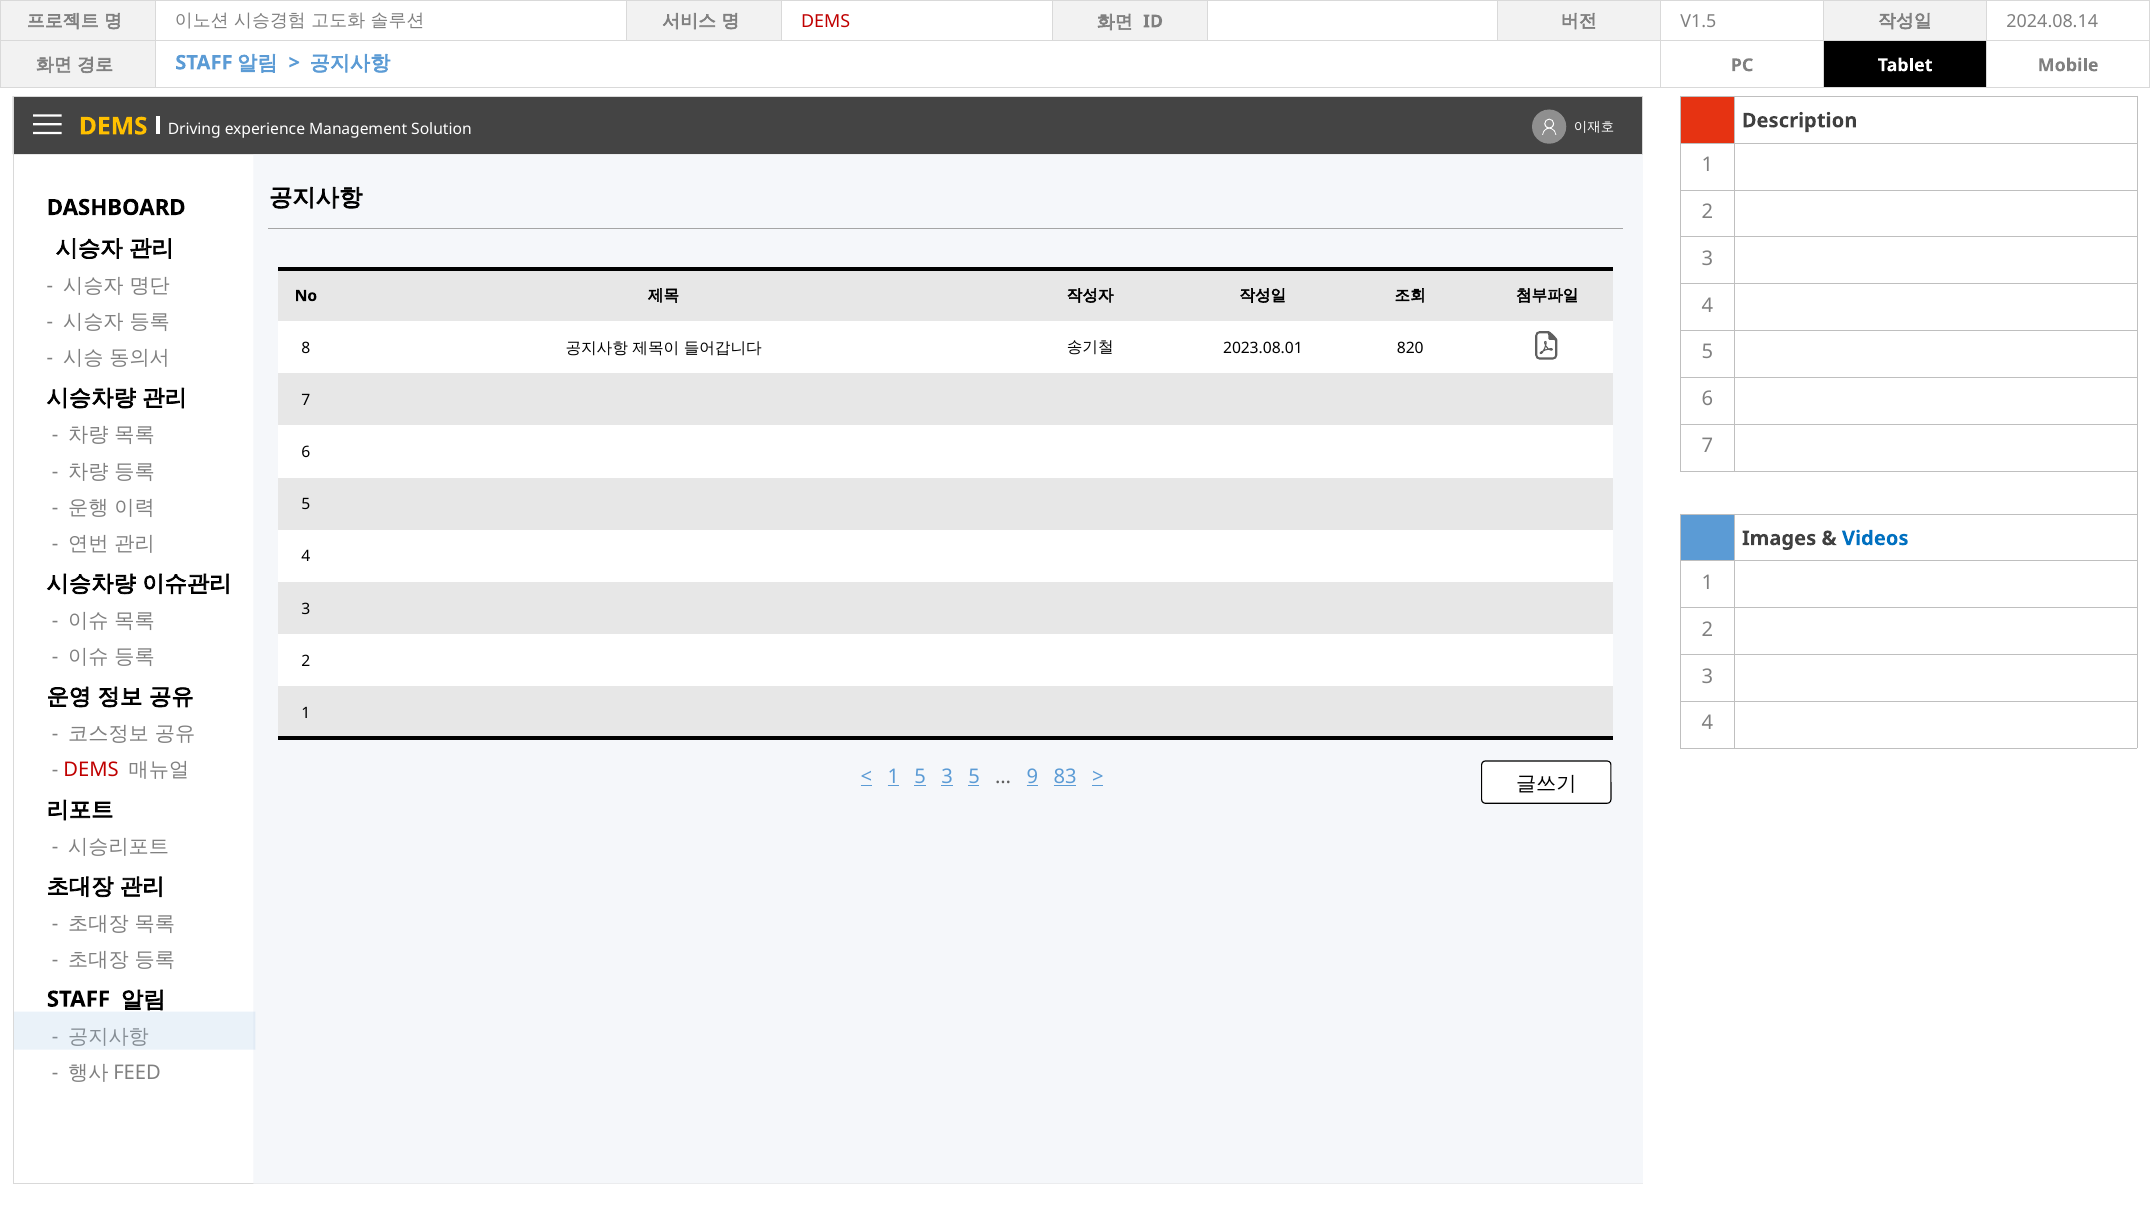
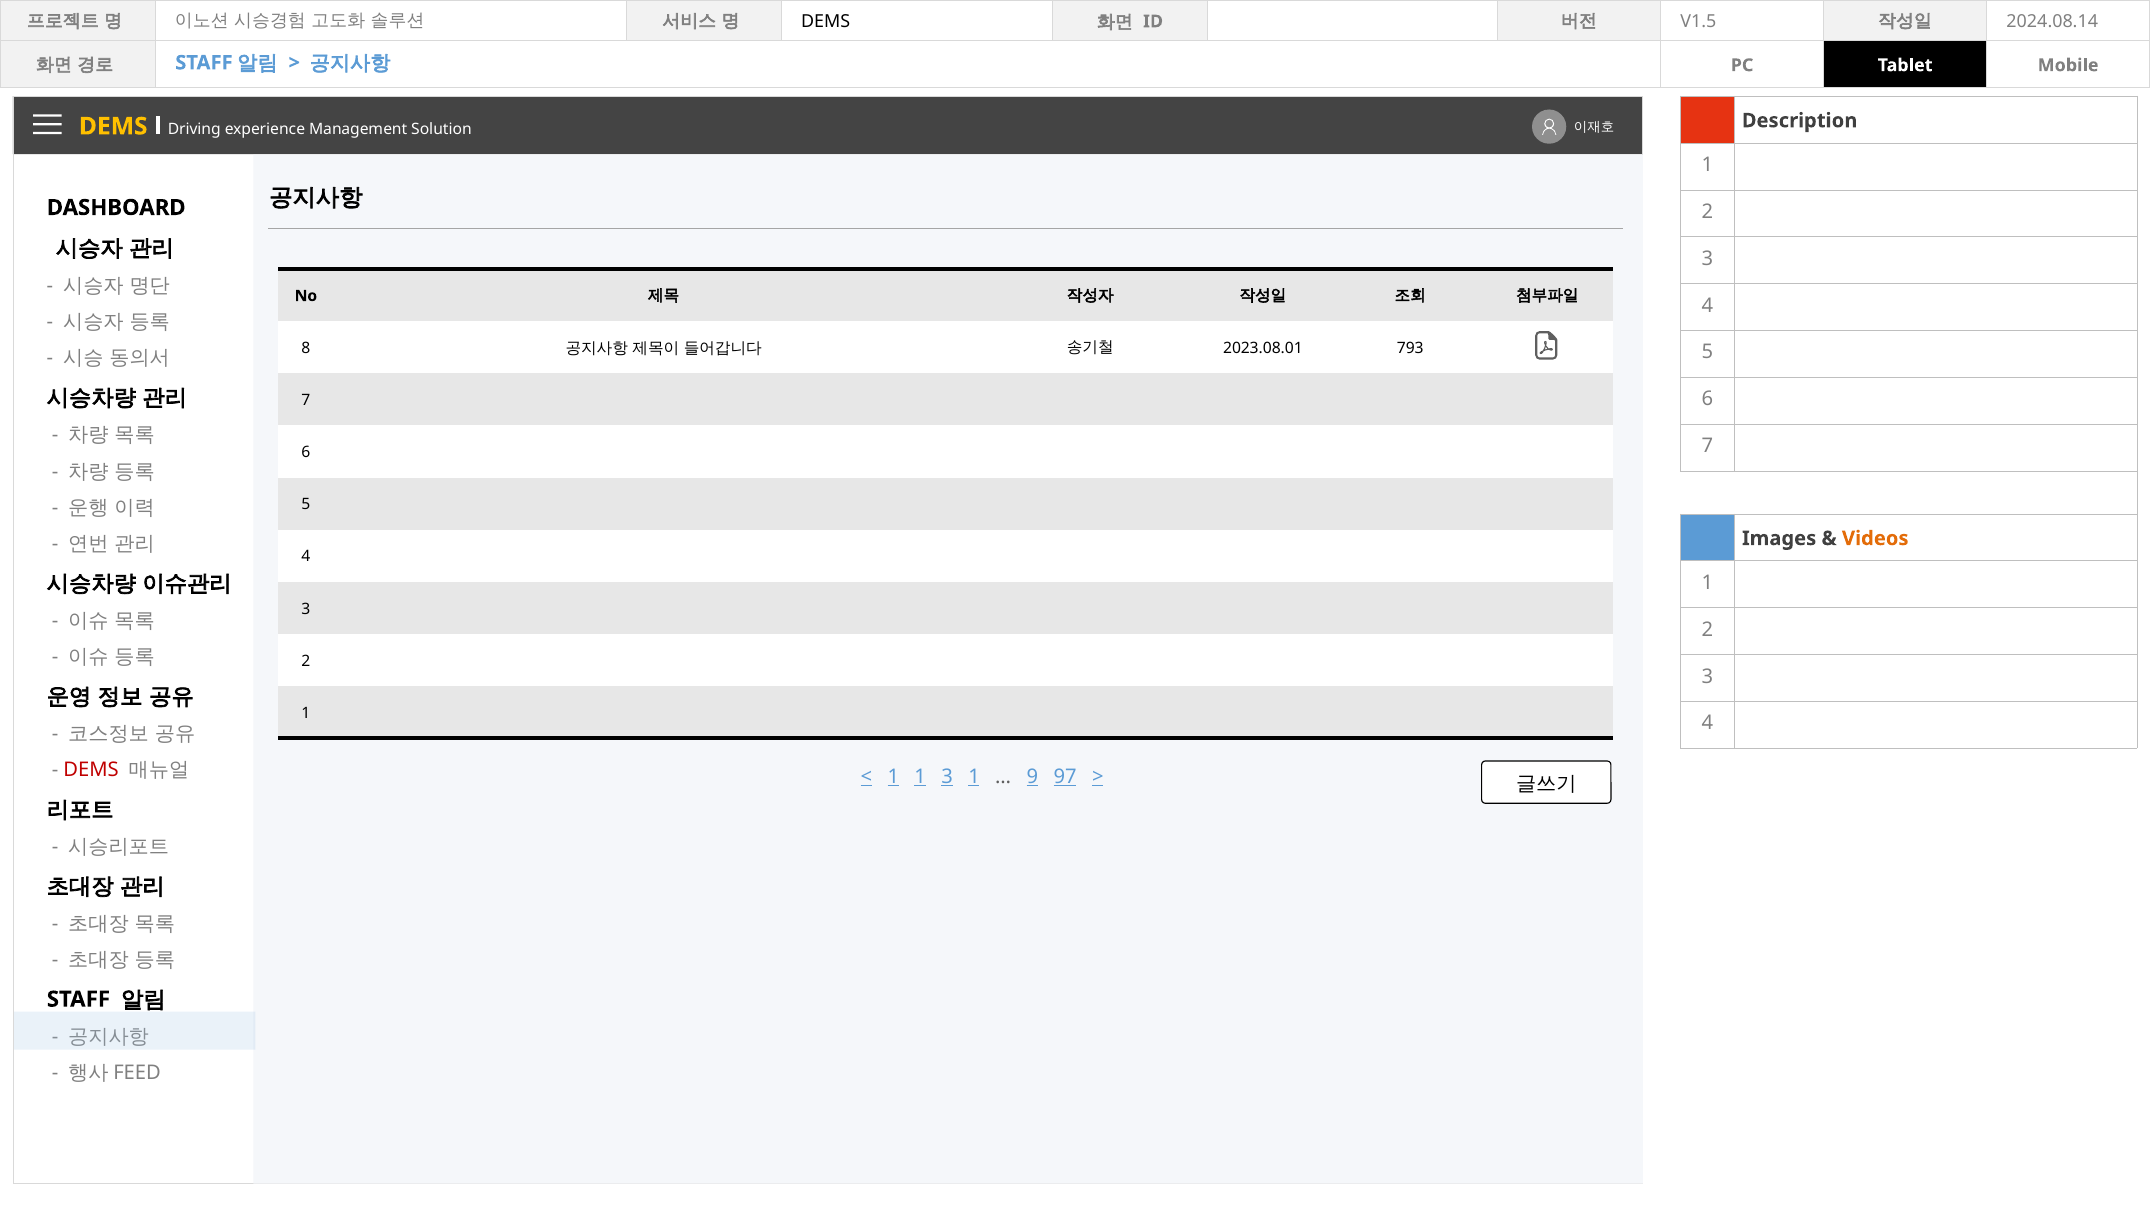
DEMS colour: red -> black (826, 22)
820: 820 -> 793 (1410, 348)
Videos colour: blue -> orange (1875, 539)
1 5: 5 -> 1 (920, 777)
3 5: 5 -> 1 (974, 777)
83: 83 -> 97 (1065, 777)
